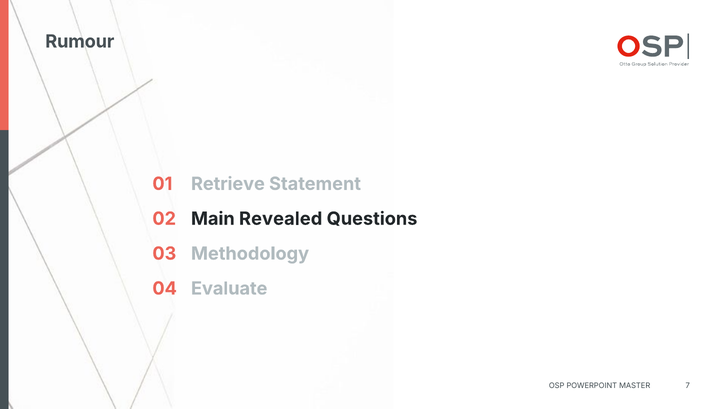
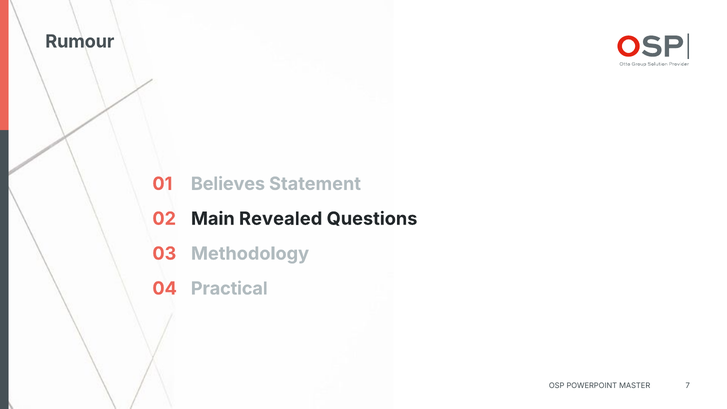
Retrieve: Retrieve -> Believes (228, 184)
Evaluate: Evaluate -> Practical (229, 288)
